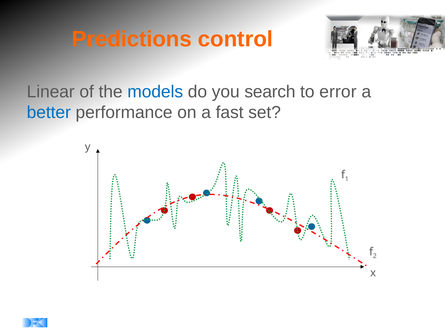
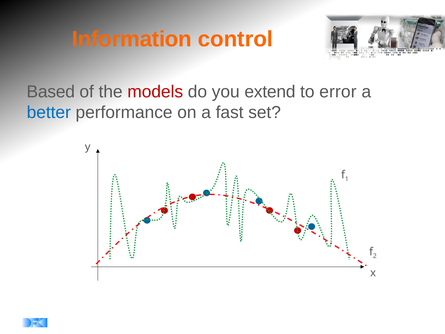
Predictions: Predictions -> Information (132, 39)
Linear: Linear -> Based (51, 92)
models colour: blue -> red (155, 92)
search: search -> extend (270, 92)
